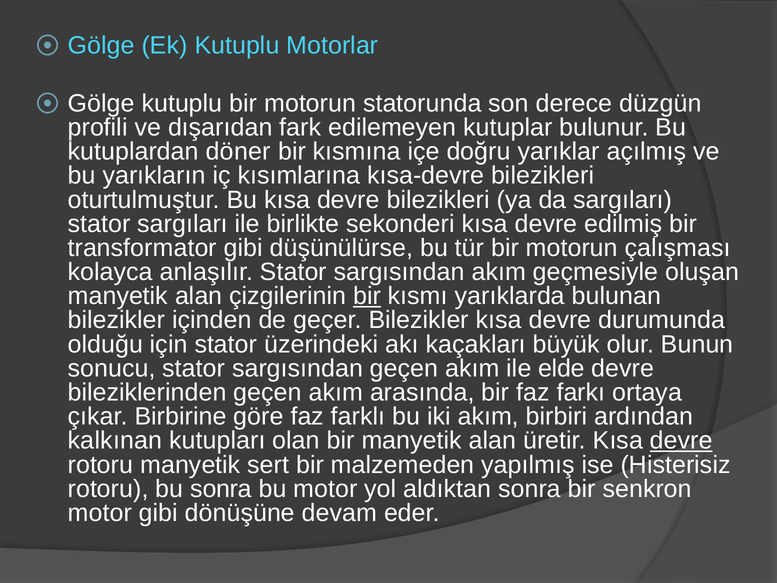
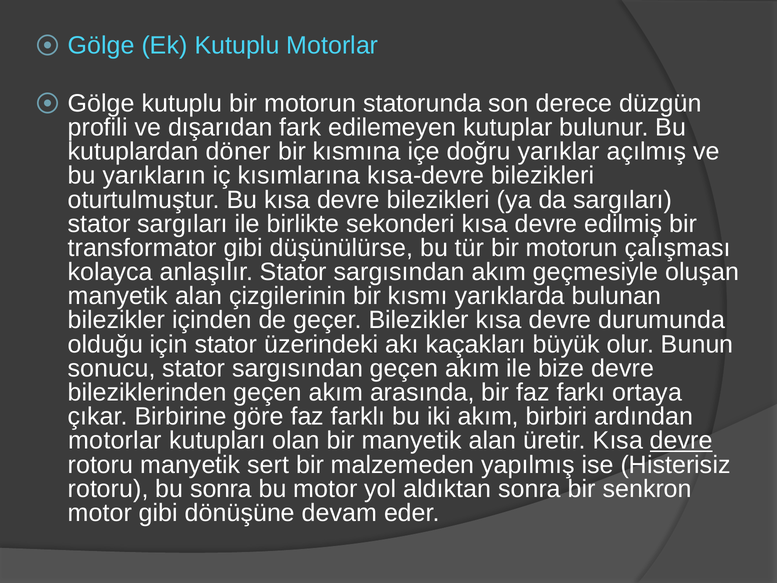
bir underline: present -> none (367, 296)
elde: elde -> bize (561, 368)
kalkınan: kalkınan -> motorlar (115, 440)
